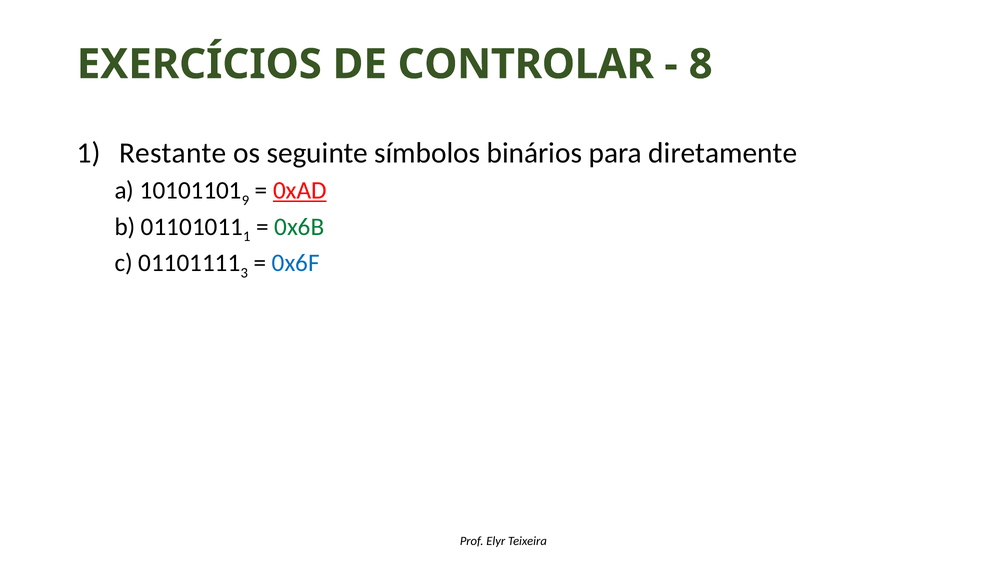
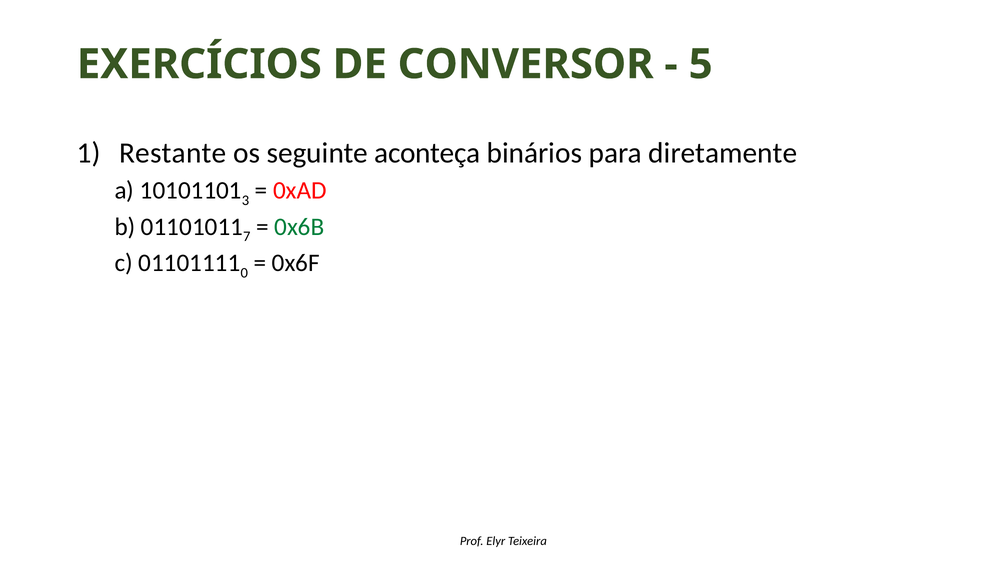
CONTROLAR: CONTROLAR -> CONVERSOR (526, 64)
8: 8 -> 5 (701, 64)
símbolos: símbolos -> aconteça (427, 153)
9: 9 -> 3 (246, 200)
0xAD underline: present -> none (300, 190)
1: 1 -> 7 (247, 236)
3: 3 -> 0 (244, 272)
0x6F colour: blue -> black (296, 263)
